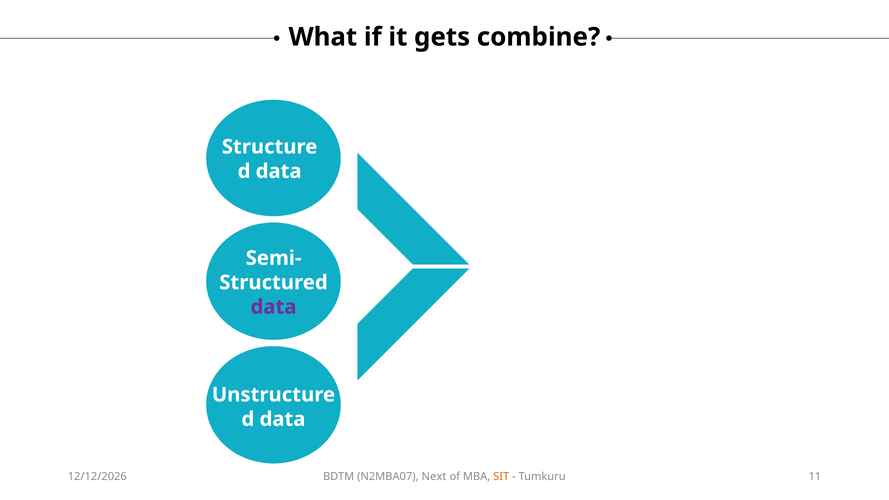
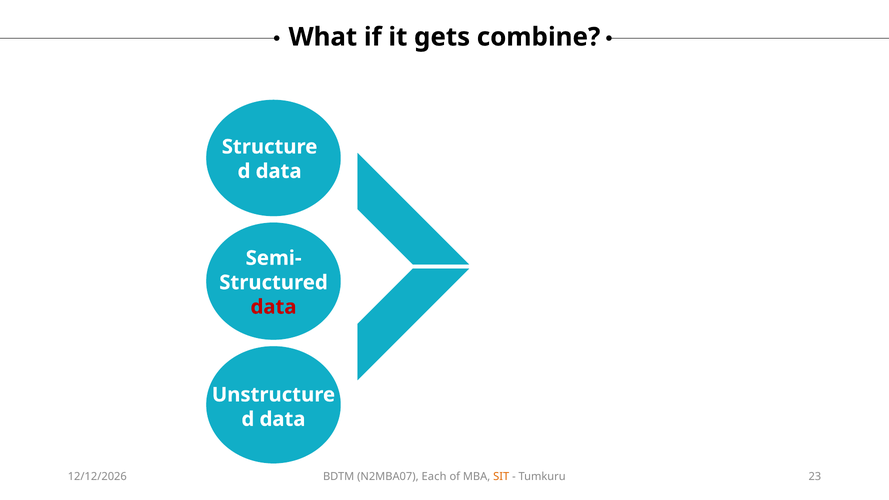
data colour: purple -> red (273, 307)
Next: Next -> Each (434, 477)
11: 11 -> 23 (815, 477)
